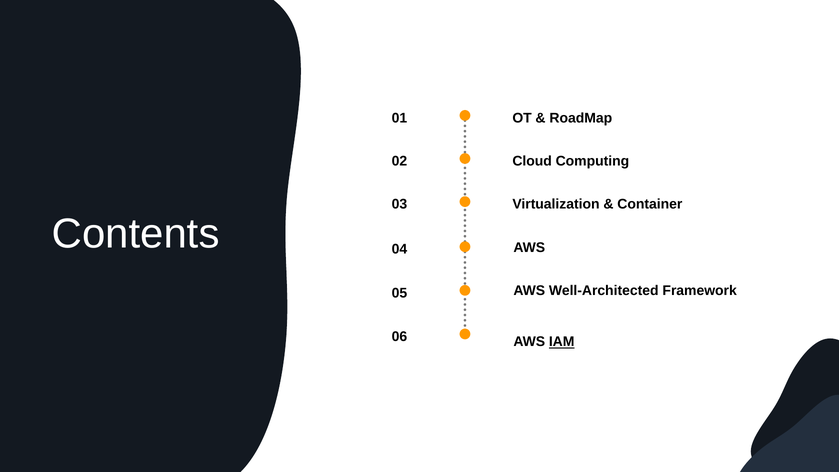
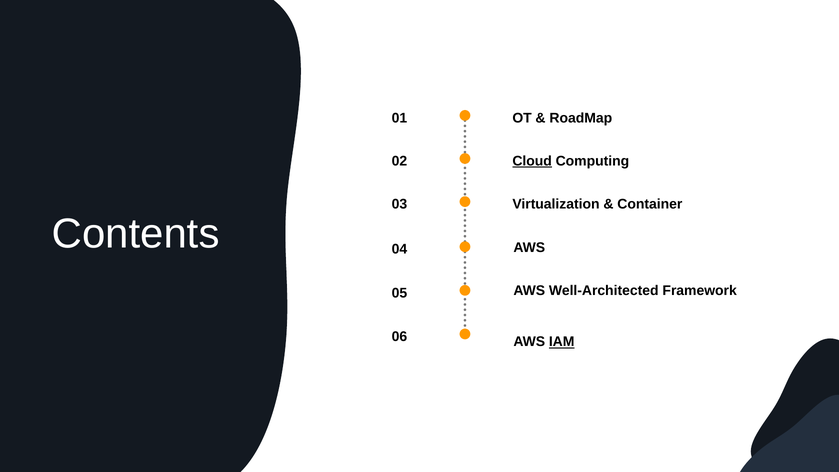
Cloud underline: none -> present (532, 161)
